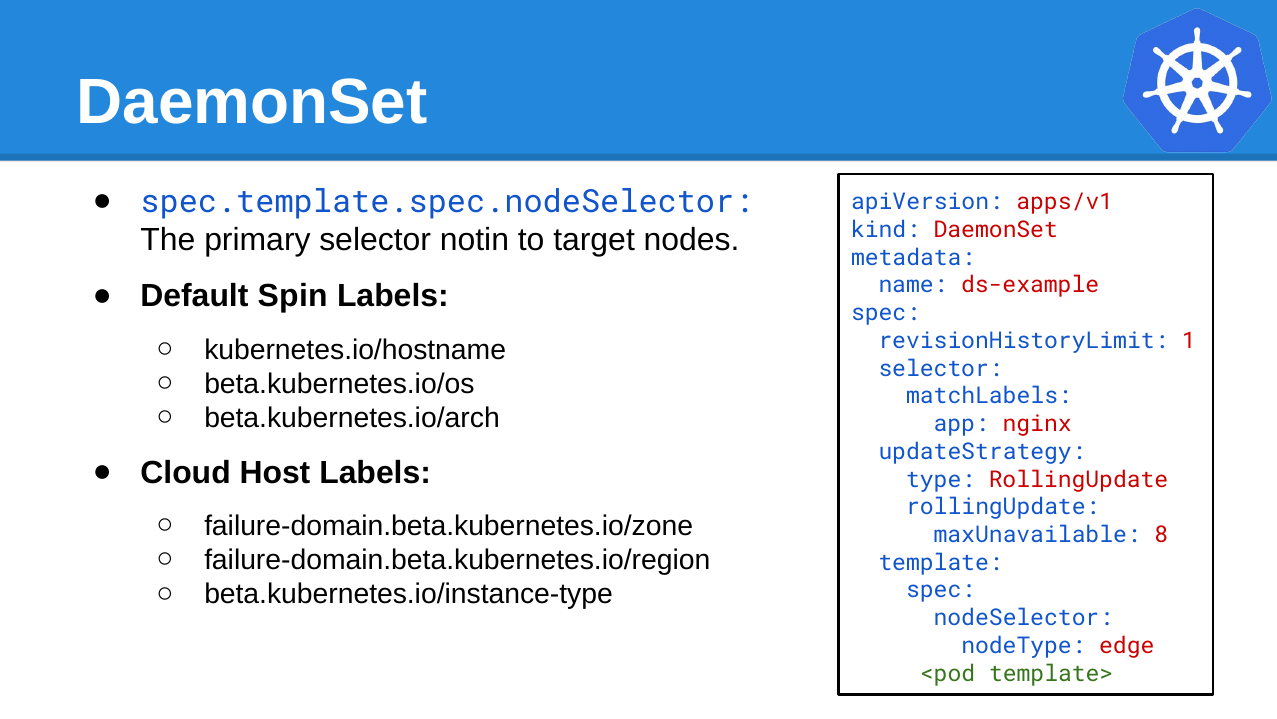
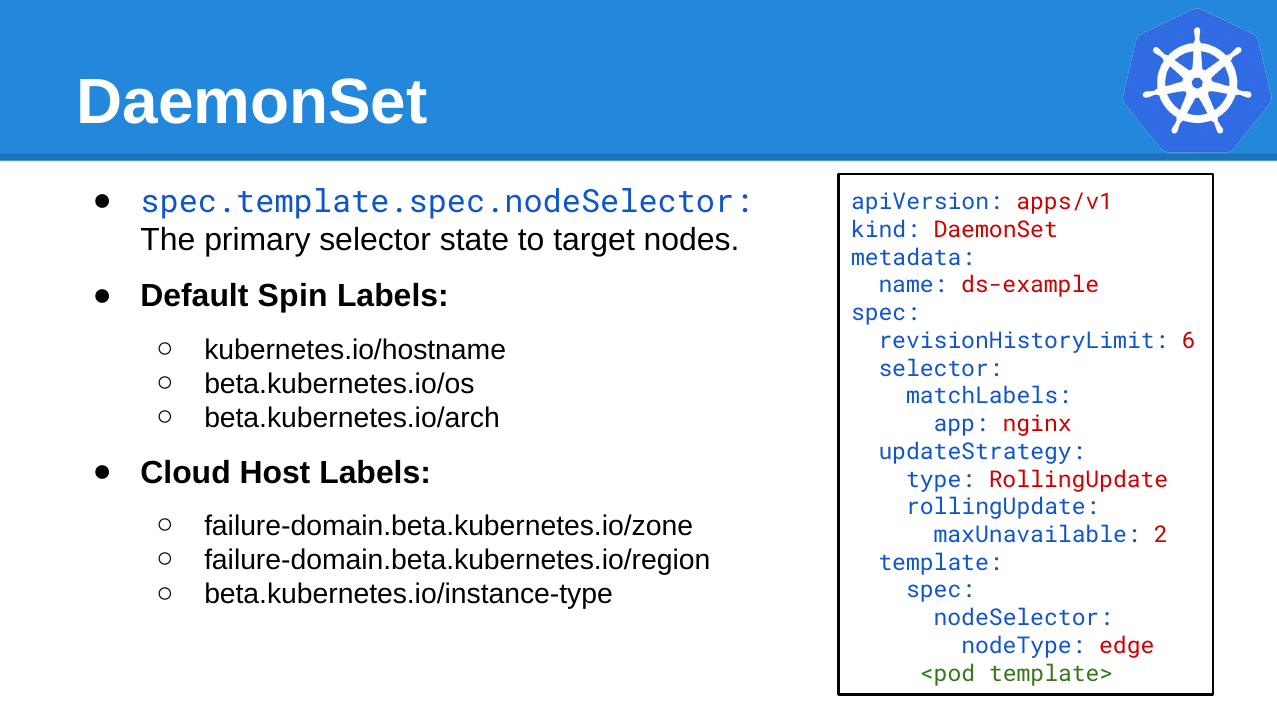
notin: notin -> state (474, 240)
1: 1 -> 6 (1189, 340)
8: 8 -> 2 (1161, 534)
